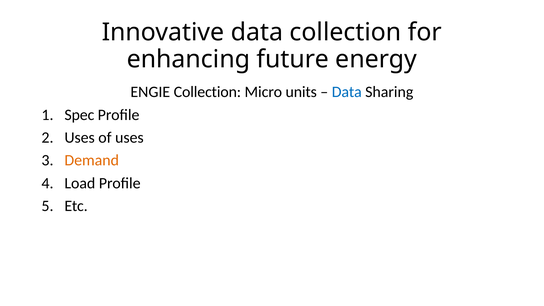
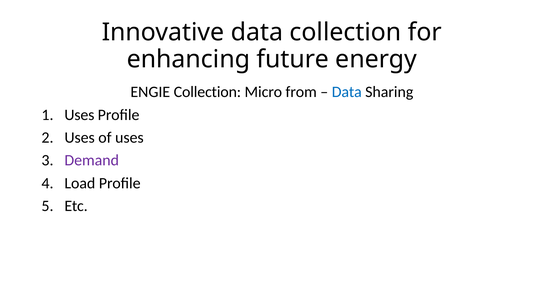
units: units -> from (301, 92)
Spec: Spec -> Uses (79, 115)
Demand colour: orange -> purple (92, 160)
